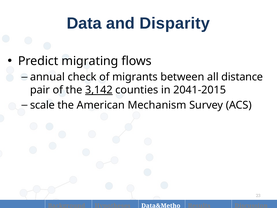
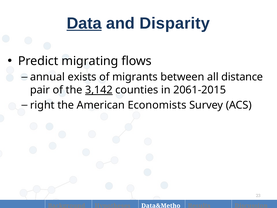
Data underline: none -> present (84, 23)
check: check -> exists (82, 77)
2041-2015: 2041-2015 -> 2061-2015 (200, 90)
scale: scale -> right (42, 105)
Mechanism: Mechanism -> Economists (157, 105)
